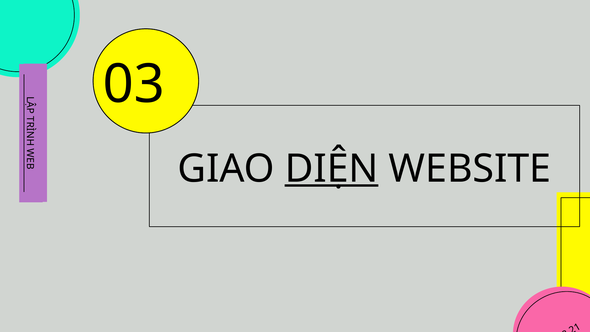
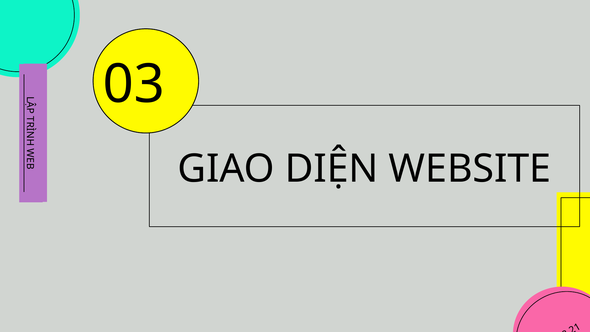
DIỆN underline: present -> none (332, 169)
